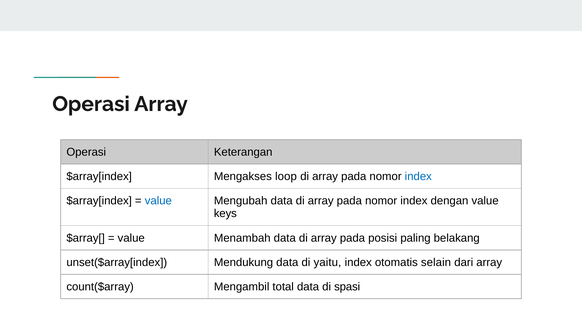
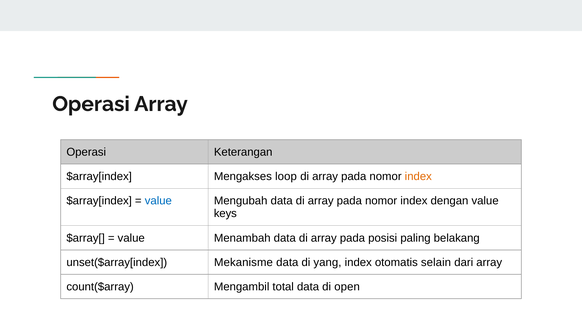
index colour: blue -> orange (418, 176)
Mendukung: Mendukung -> Mekanisme (243, 262)
yaitu: yaitu -> yang (327, 262)
spasi: spasi -> open (347, 286)
